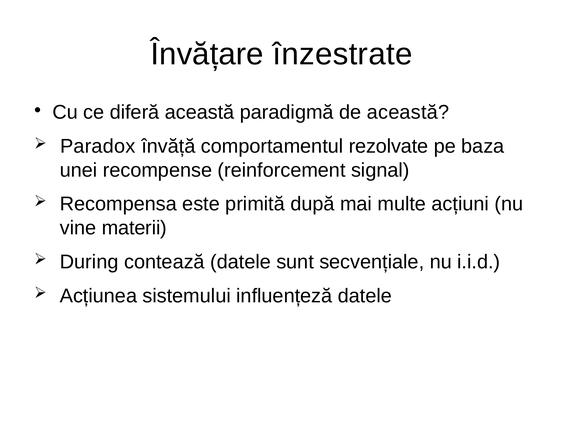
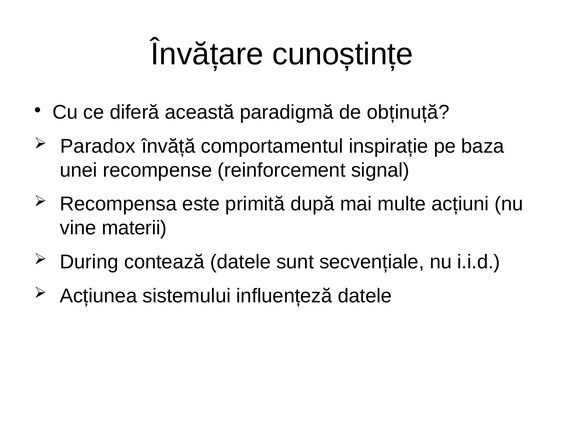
înzestrate: înzestrate -> cunoștințe (343, 54)
de această: această -> obținuță (408, 112)
rezolvate: rezolvate -> inspirație (388, 146)
